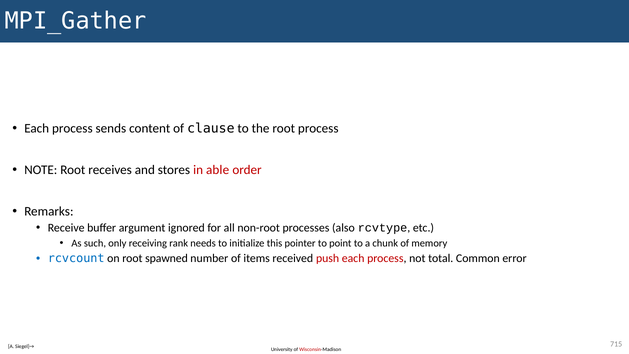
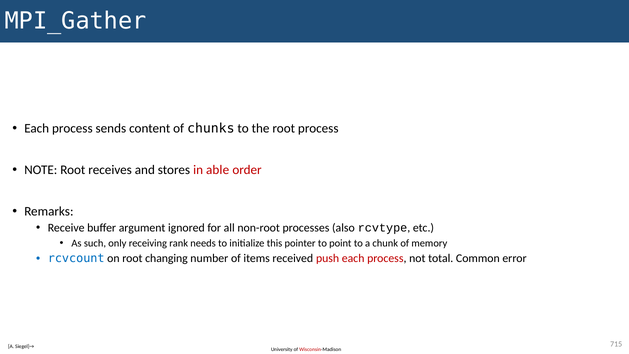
clause: clause -> chunks (211, 128)
spawned: spawned -> changing (166, 258)
